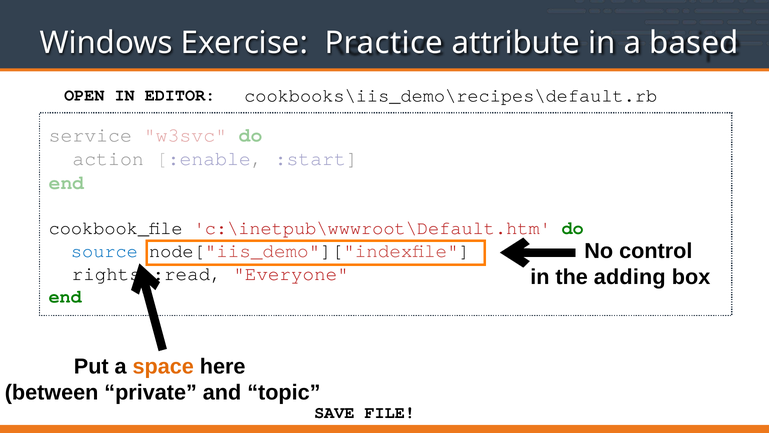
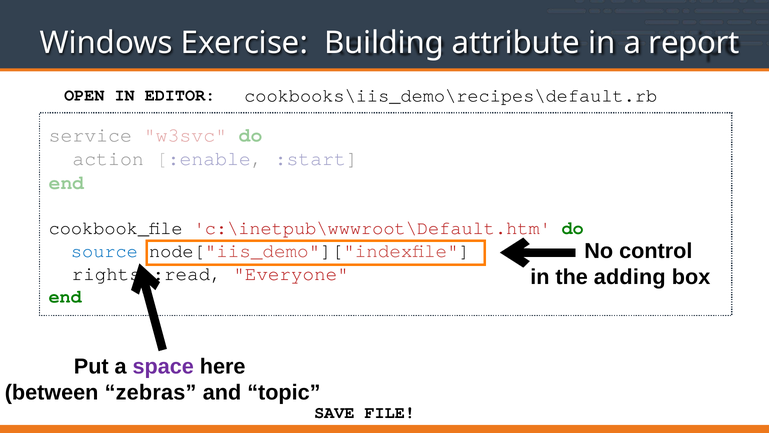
Practice: Practice -> Building (384, 43)
based: based -> report (694, 43)
space colour: orange -> purple (163, 366)
private: private -> zebras (151, 392)
